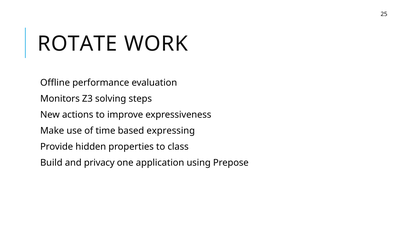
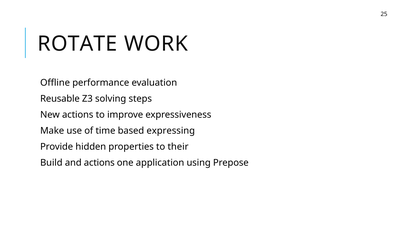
Monitors: Monitors -> Reusable (60, 99)
class: class -> their (178, 147)
and privacy: privacy -> actions (99, 163)
